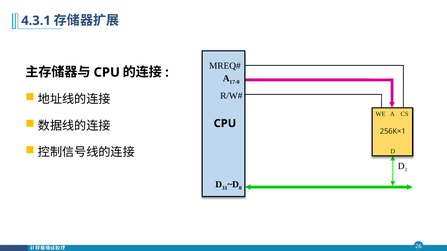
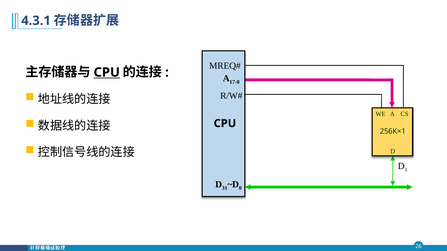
CPU underline: none -> present (107, 72)
